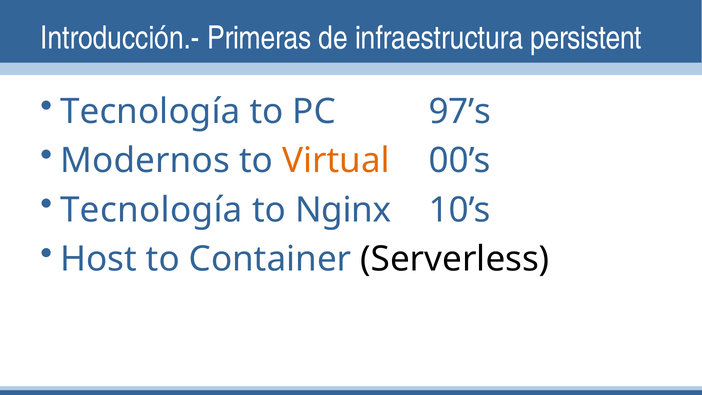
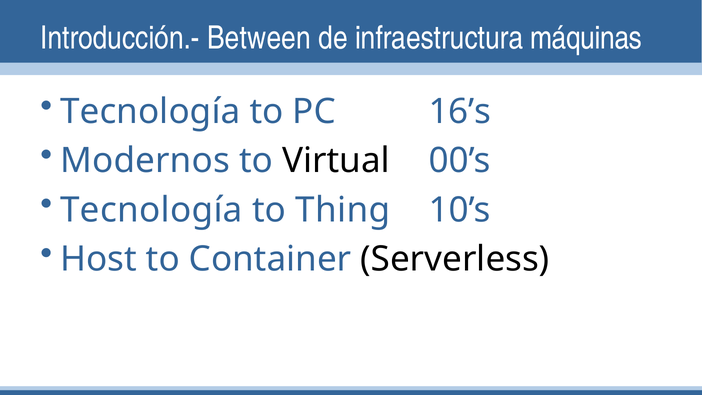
Primeras: Primeras -> Between (259, 38)
persistent: persistent -> máquinas (586, 38)
97’s: 97’s -> 16’s (460, 112)
Virtual colour: orange -> black (336, 161)
Nginx: Nginx -> Thing (343, 210)
